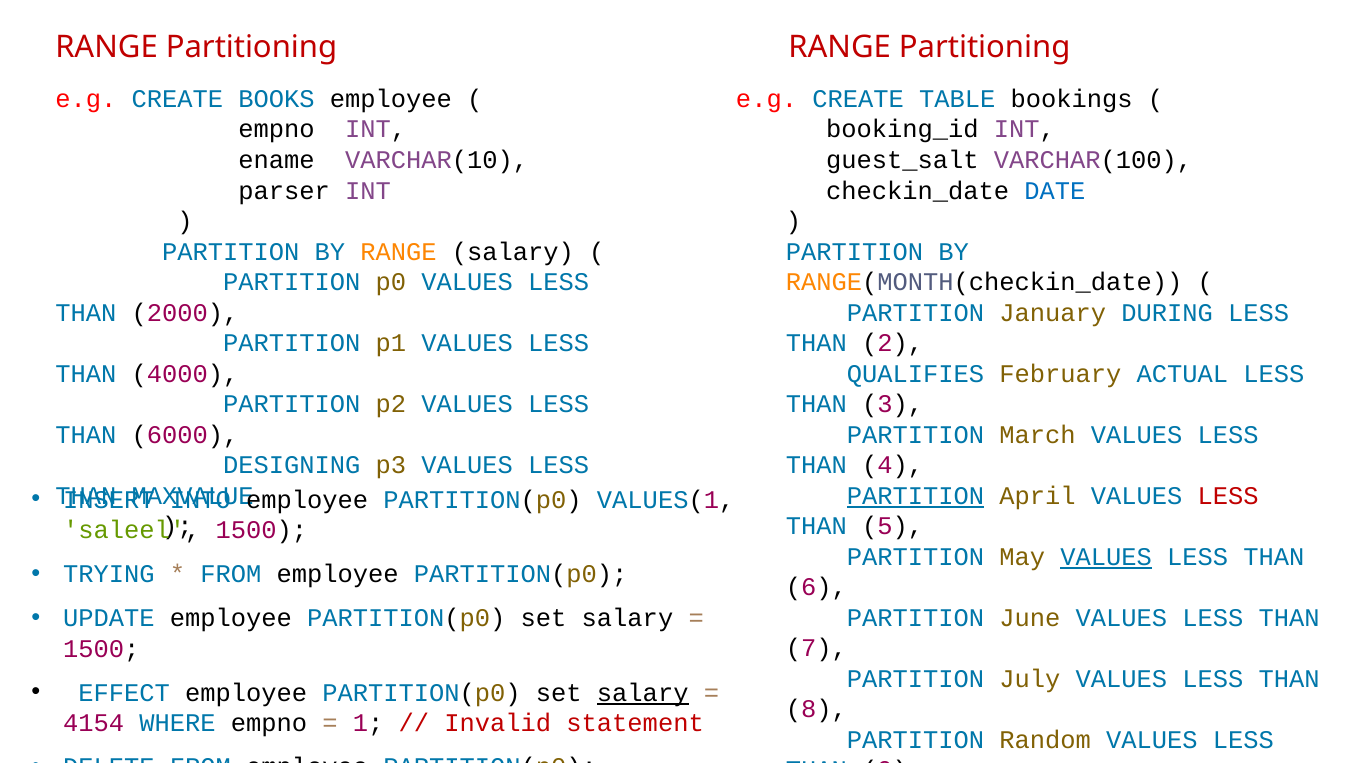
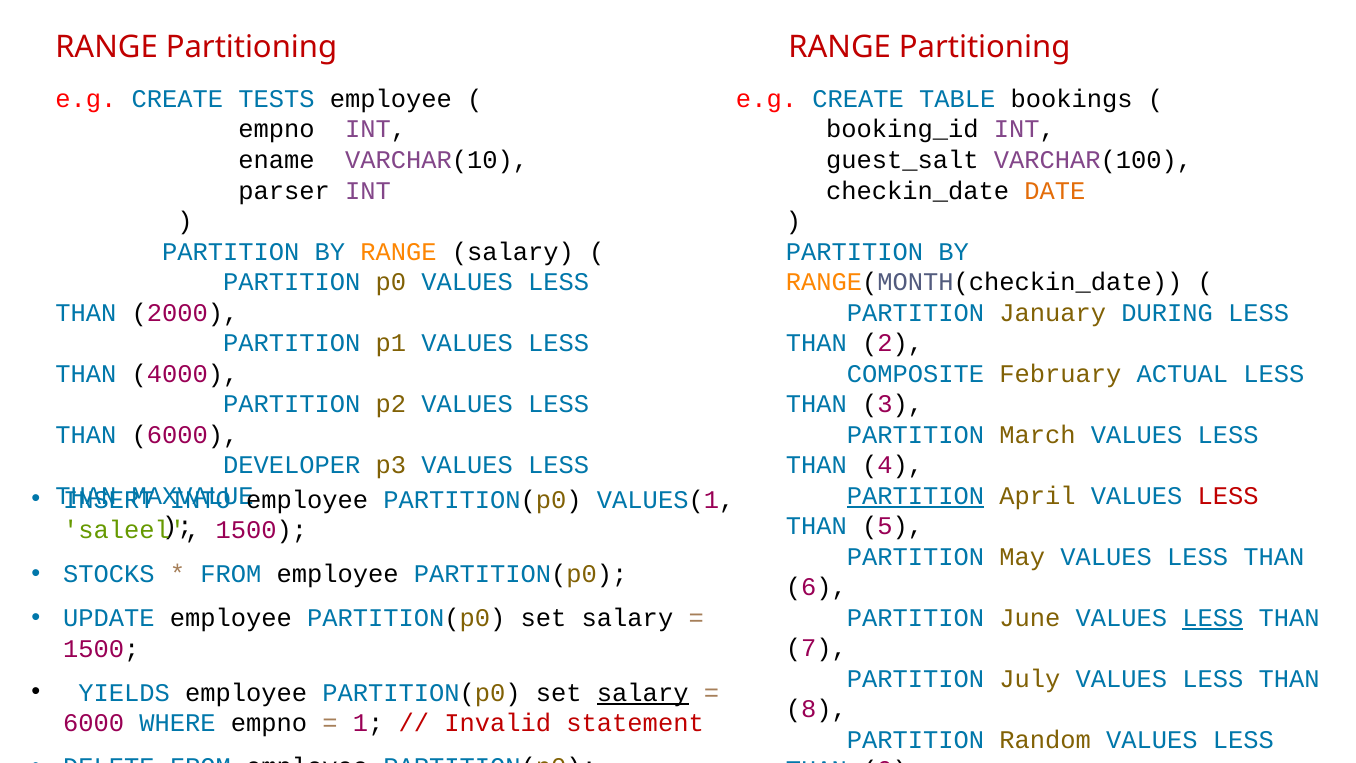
BOOKS: BOOKS -> TESTS (276, 99)
DATE colour: blue -> orange (1055, 191)
QUALIFIES: QUALIFIES -> COMPOSITE (915, 374)
DESIGNING: DESIGNING -> DEVELOPER (292, 465)
VALUES underline: present -> none (1106, 557)
TRYING: TRYING -> STOCKS (109, 574)
LESS underline: none -> present (1213, 618)
EFFECT: EFFECT -> YIELDS (124, 693)
4154: 4154 -> 6000 (94, 723)
